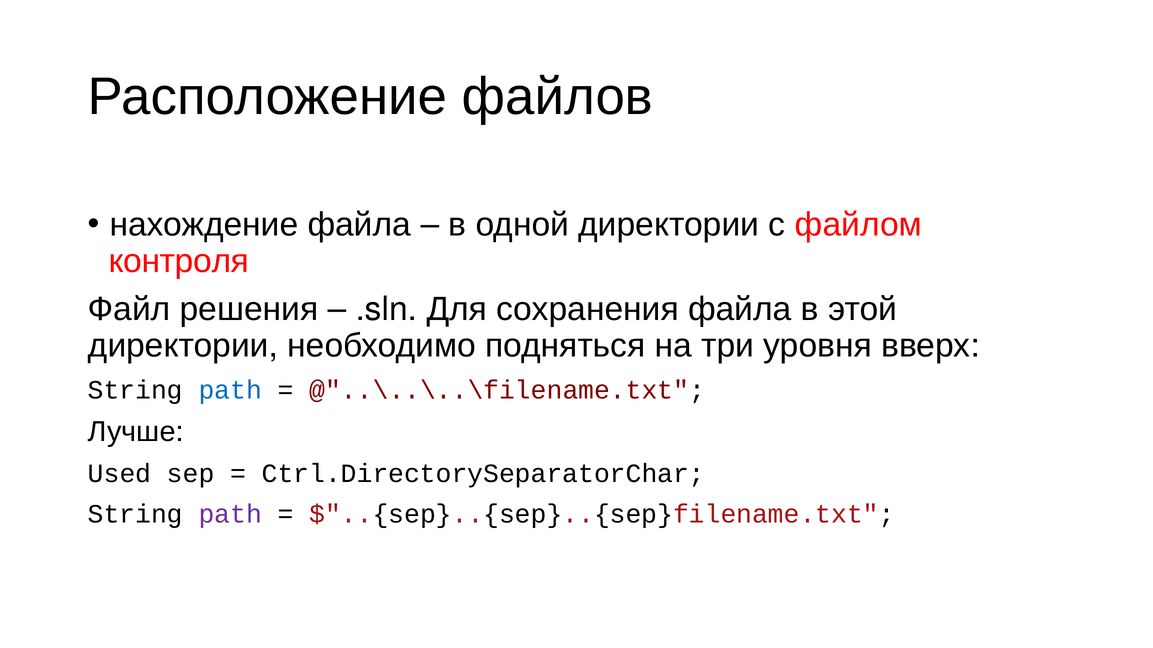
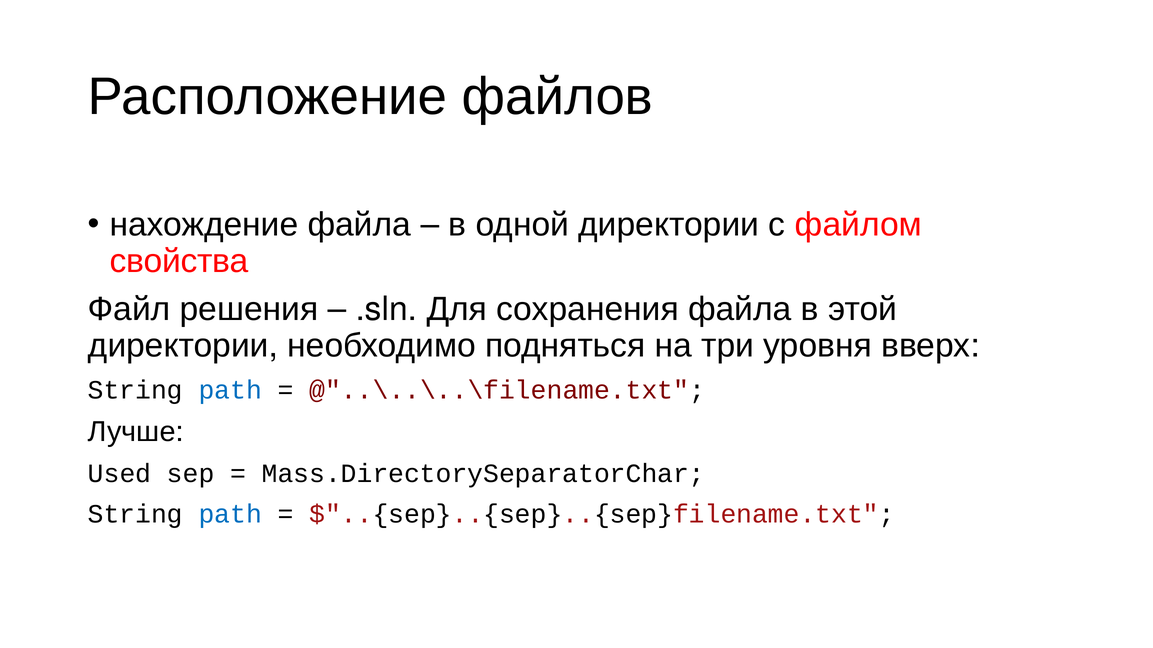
контроля: контроля -> свойства (179, 261)
Ctrl.DirectorySeparatorChar: Ctrl.DirectorySeparatorChar -> Mass.DirectorySeparatorChar (483, 474)
path colour: purple -> blue (230, 515)
